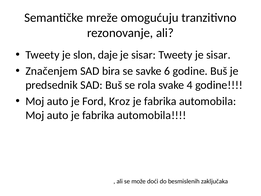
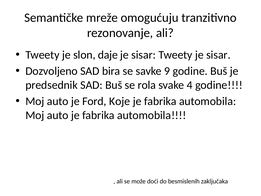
Značenjem: Značenjem -> Dozvoljeno (52, 71)
6: 6 -> 9 (167, 71)
Kroz: Kroz -> Koje (120, 101)
